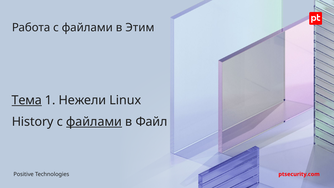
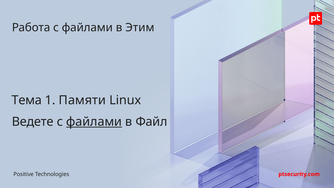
Тема underline: present -> none (27, 100)
Нежели: Нежели -> Памяти (82, 100)
History: History -> Ведете (33, 122)
